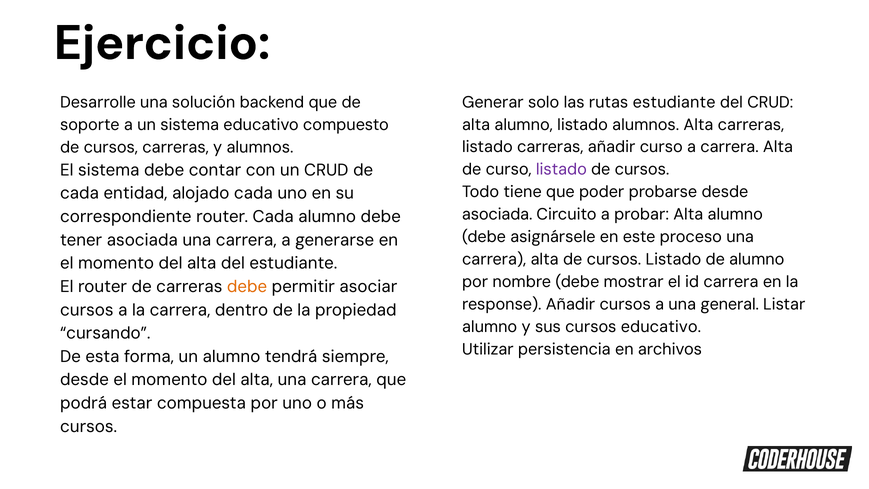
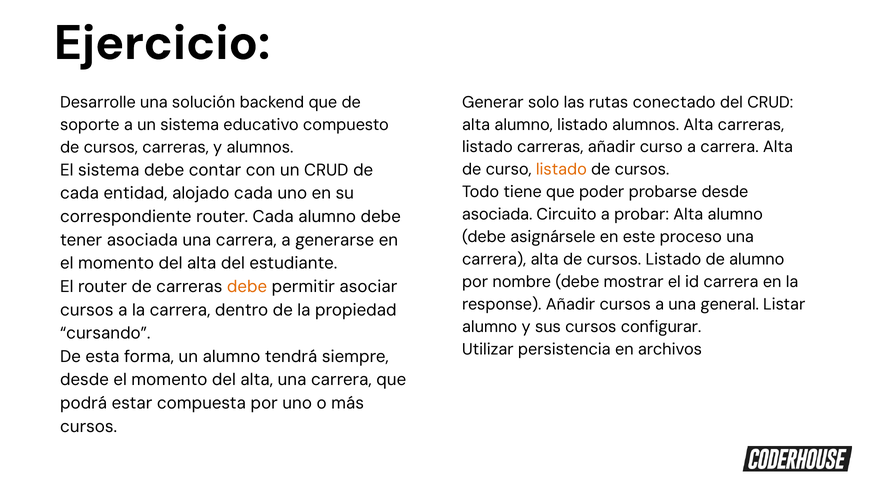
rutas estudiante: estudiante -> conectado (674, 102)
listado colour: purple -> orange (561, 169)
cursos educativo: educativo -> configurar (661, 327)
